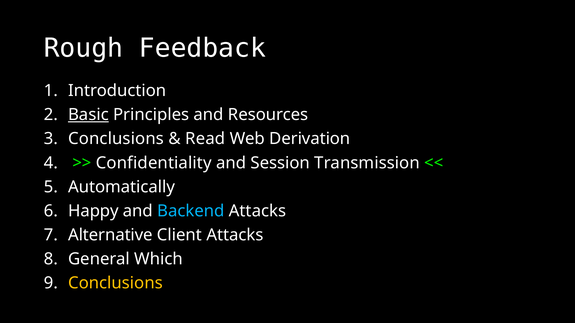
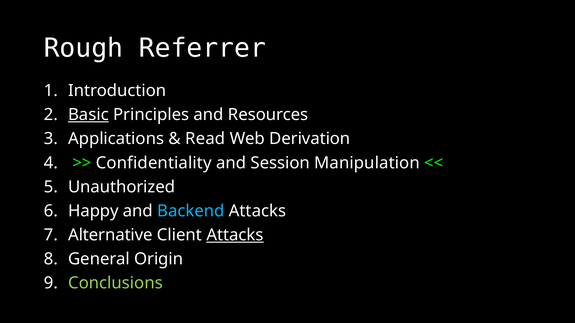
Feedback: Feedback -> Referrer (202, 48)
Conclusions: Conclusions -> Applications (116, 139)
Transmission: Transmission -> Manipulation (367, 163)
Automatically: Automatically -> Unauthorized (122, 187)
Attacks underline: none -> present (235, 235)
Which: Which -> Origin (159, 259)
Conclusions colour: yellow -> light green (115, 283)
